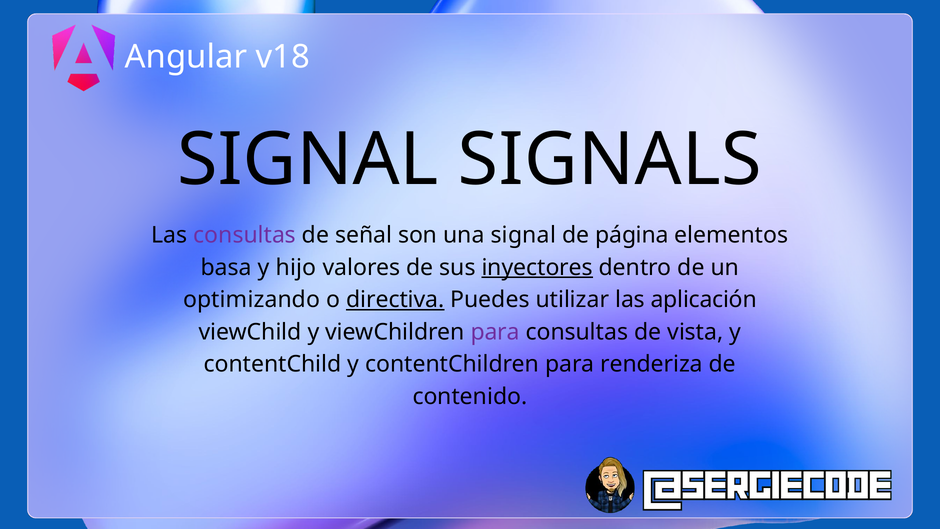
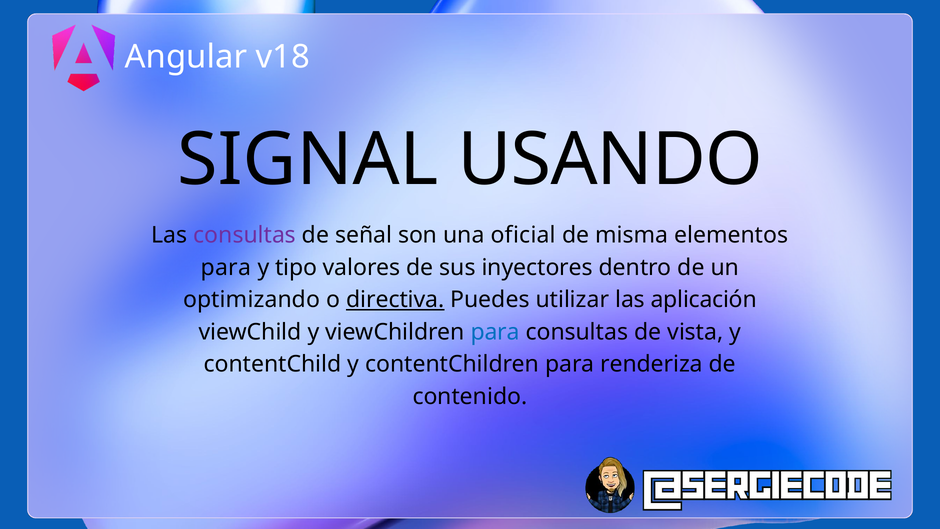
SIGNALS: SIGNALS -> USANDO (610, 160)
una signal: signal -> oficial (523, 235)
página: página -> misma (632, 235)
basa: basa -> para (226, 267)
hijo: hijo -> tipo (296, 267)
inyectores underline: present -> none (537, 267)
para colour: purple -> blue (495, 332)
